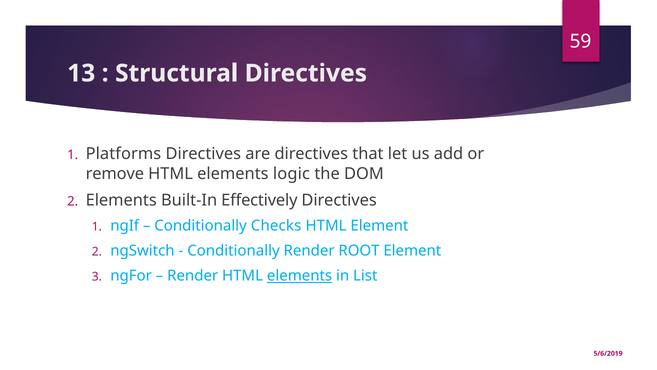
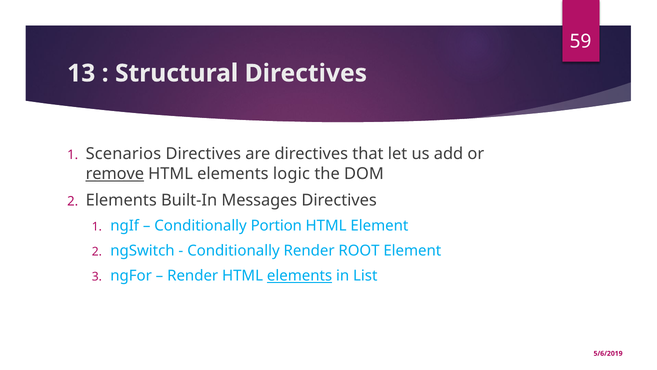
Platforms: Platforms -> Scenarios (123, 154)
remove underline: none -> present (115, 173)
Effectively: Effectively -> Messages (259, 200)
Checks: Checks -> Portion (276, 226)
